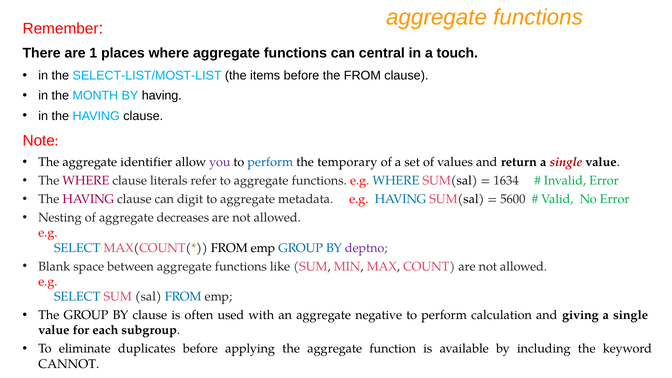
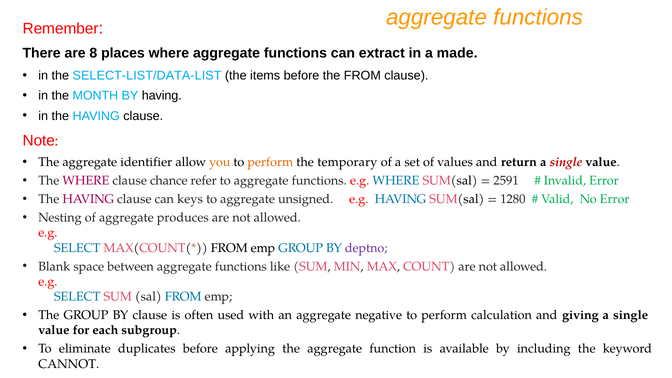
1: 1 -> 8 (93, 53)
central: central -> extract (382, 53)
touch: touch -> made (457, 53)
SELECT-LIST/MOST-LIST: SELECT-LIST/MOST-LIST -> SELECT-LIST/DATA-LIST (147, 76)
you colour: purple -> orange (220, 162)
perform colour: blue -> orange (270, 162)
literals: literals -> chance (169, 181)
1634: 1634 -> 2591 (506, 181)
digit: digit -> keys (190, 199)
metadata: metadata -> unsigned (306, 199)
5600: 5600 -> 1280 (513, 199)
decreases: decreases -> produces (183, 218)
